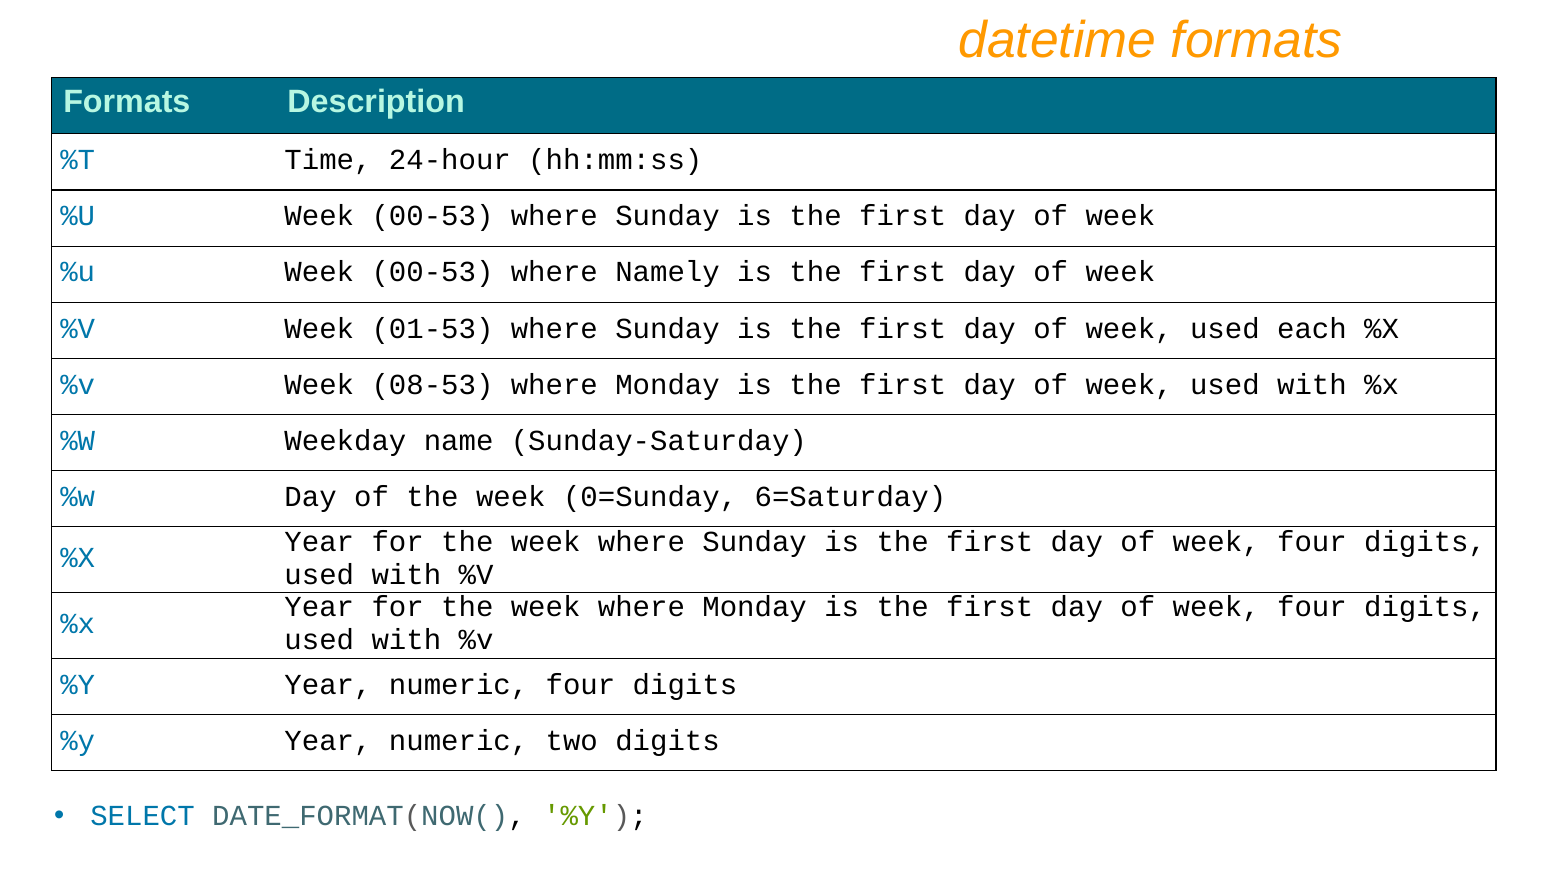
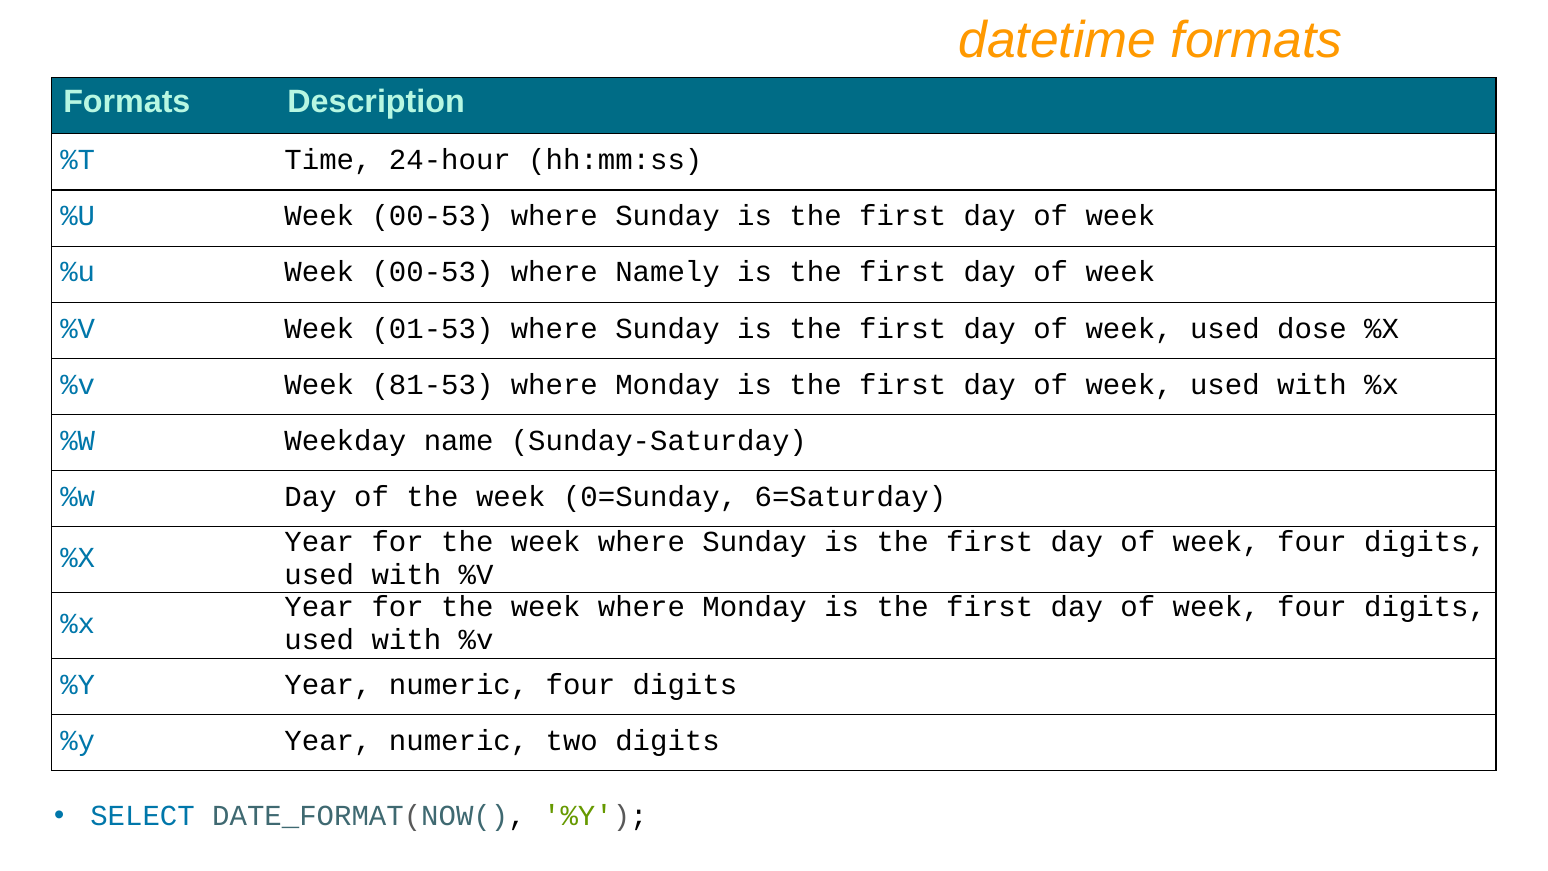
each: each -> dose (1312, 328)
08-53: 08-53 -> 81-53 (432, 385)
